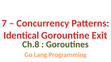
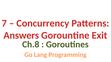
Identical: Identical -> Answers (21, 36)
